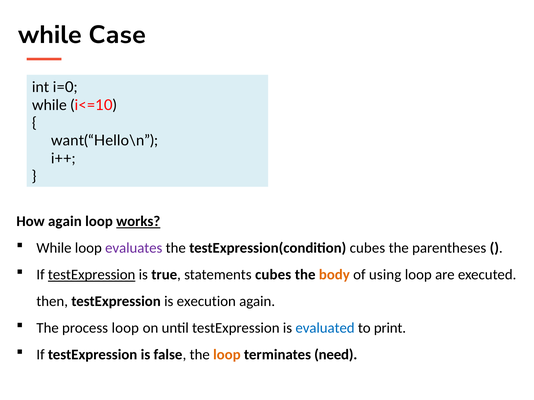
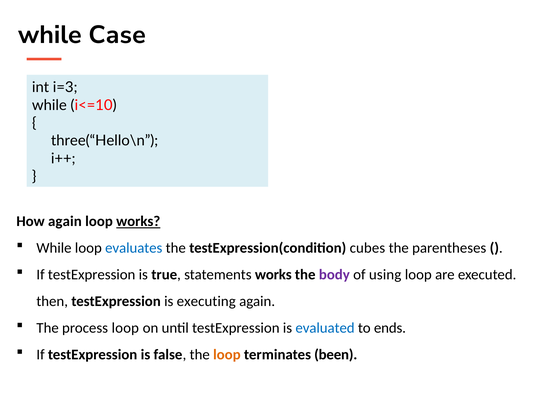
i=0: i=0 -> i=3 (65, 87)
want(“Hello\n: want(“Hello\n -> three(“Hello\n (105, 141)
evaluates colour: purple -> blue (134, 248)
testExpression underline: present -> none (92, 275)
statements cubes: cubes -> works (273, 275)
body colour: orange -> purple (334, 275)
execution: execution -> executing (206, 302)
print: print -> ends (390, 328)
need: need -> been (336, 355)
